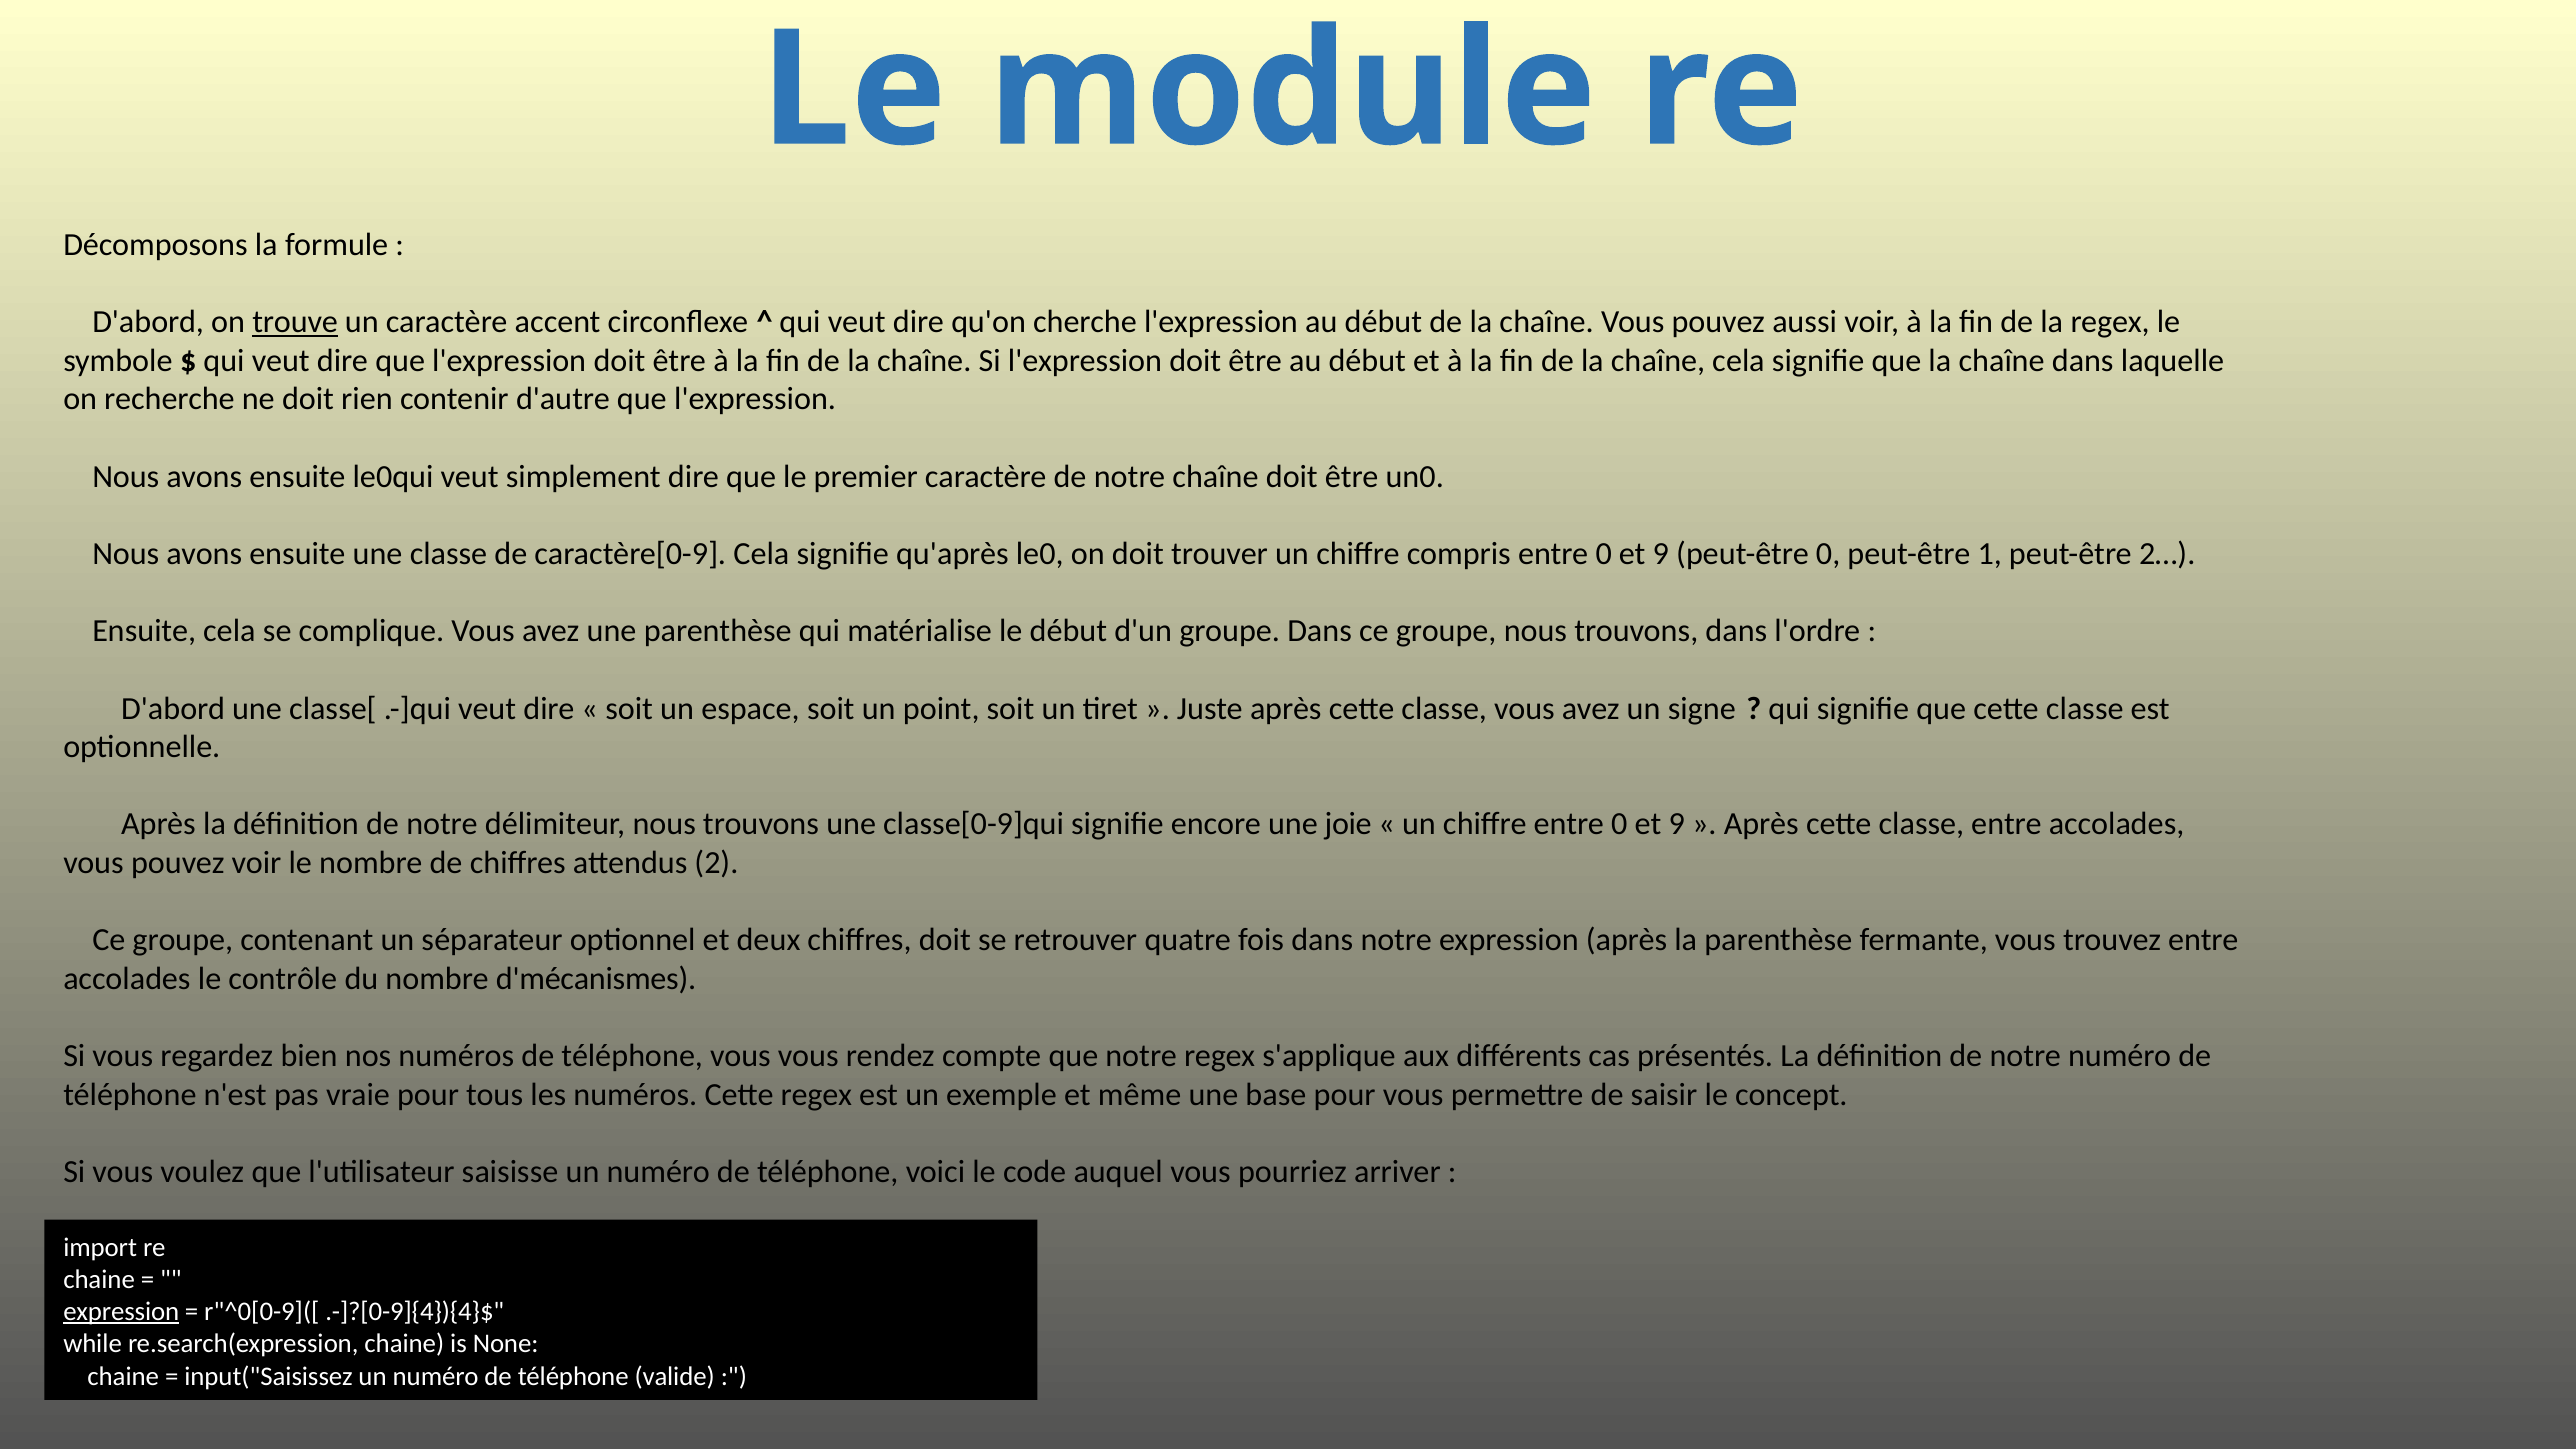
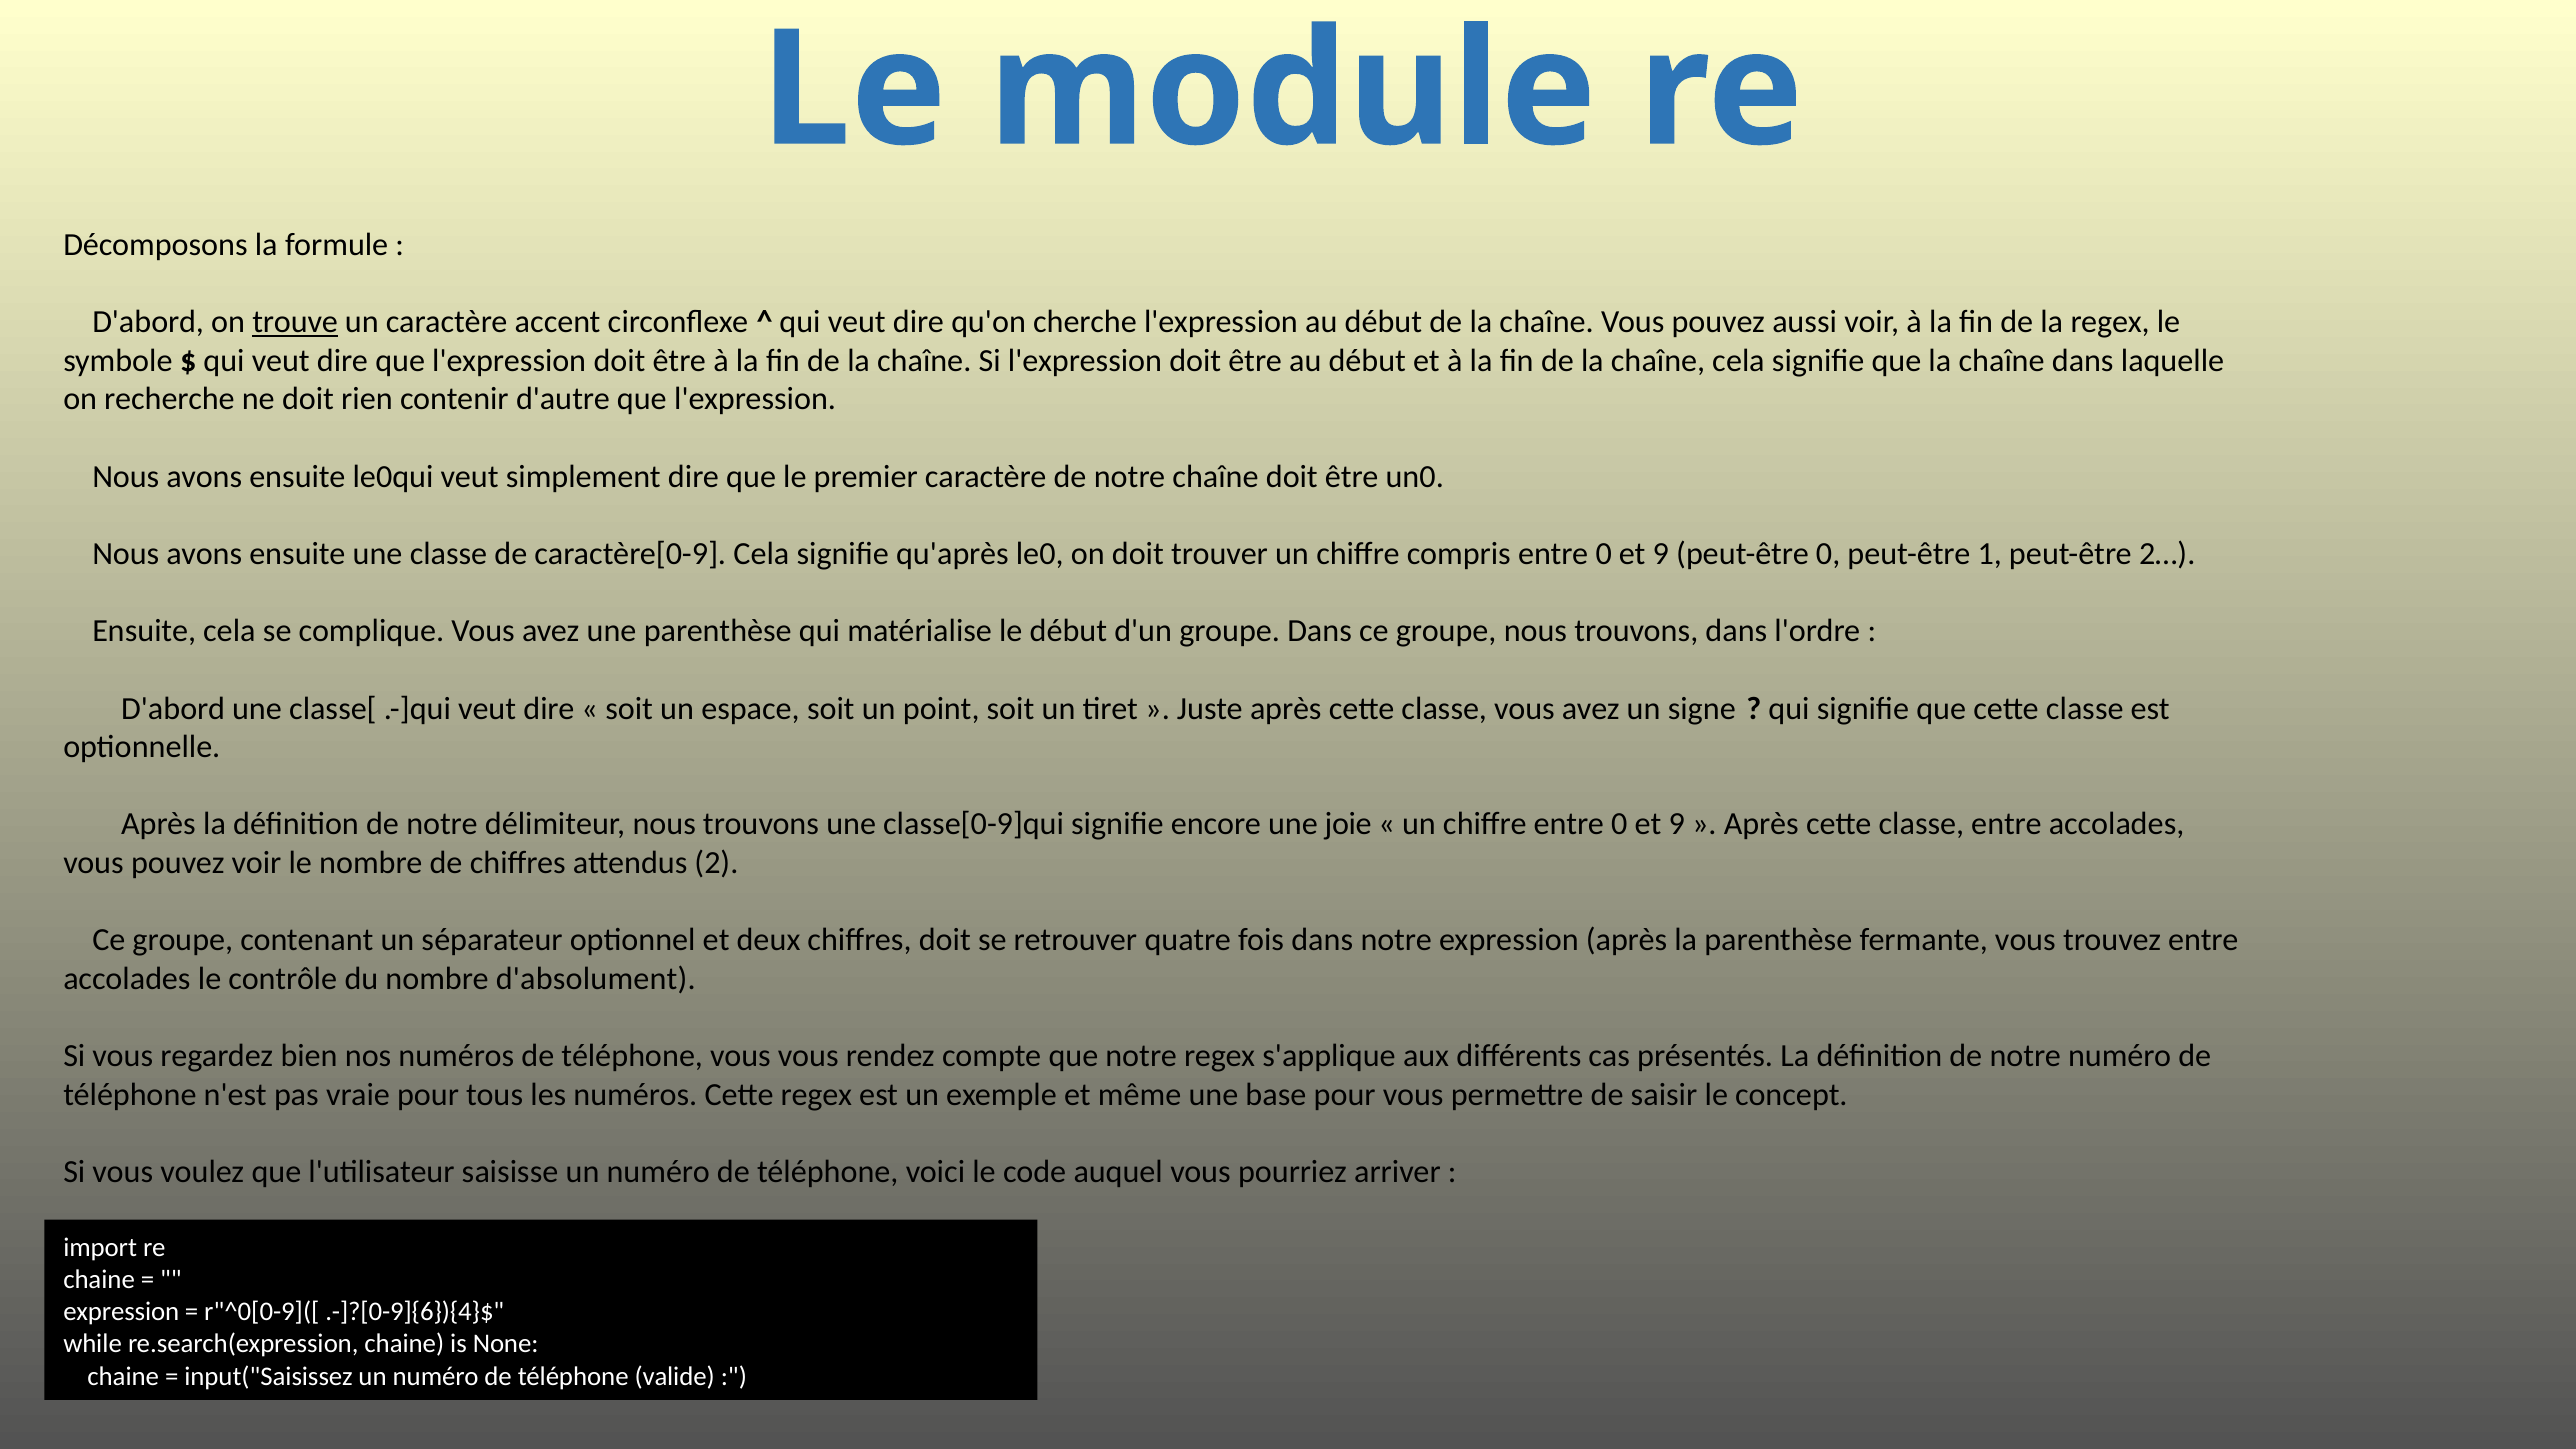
d'mécanismes: d'mécanismes -> d'absolument (596, 979)
expression underline: present -> none (121, 1312)
.-]?[0-9]{4}){4}$: .-]?[0-9]{4}){4}$ -> .-]?[0-9]{6}){4}$ (415, 1312)
